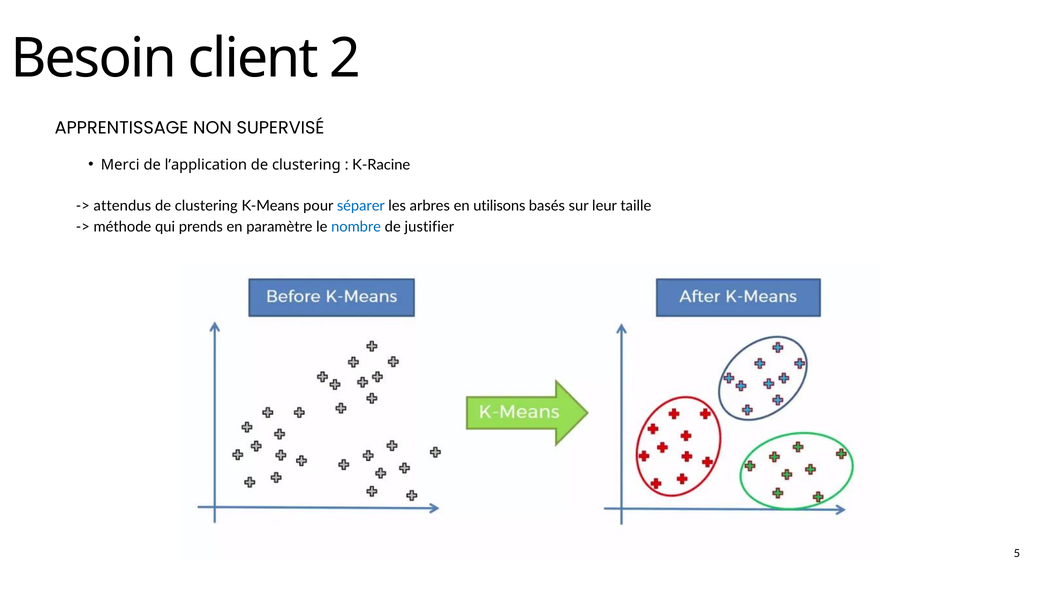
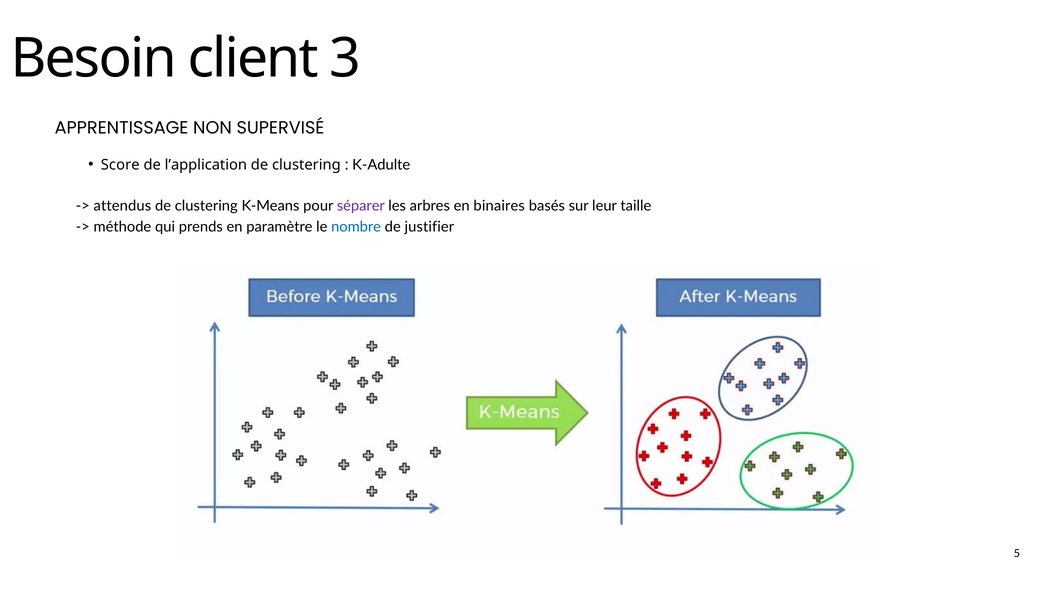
2: 2 -> 3 (345, 58)
Merci: Merci -> Score (120, 165)
K-Racine: K-Racine -> K-Adulte (381, 165)
séparer colour: blue -> purple (361, 206)
utilisons: utilisons -> binaires (499, 206)
